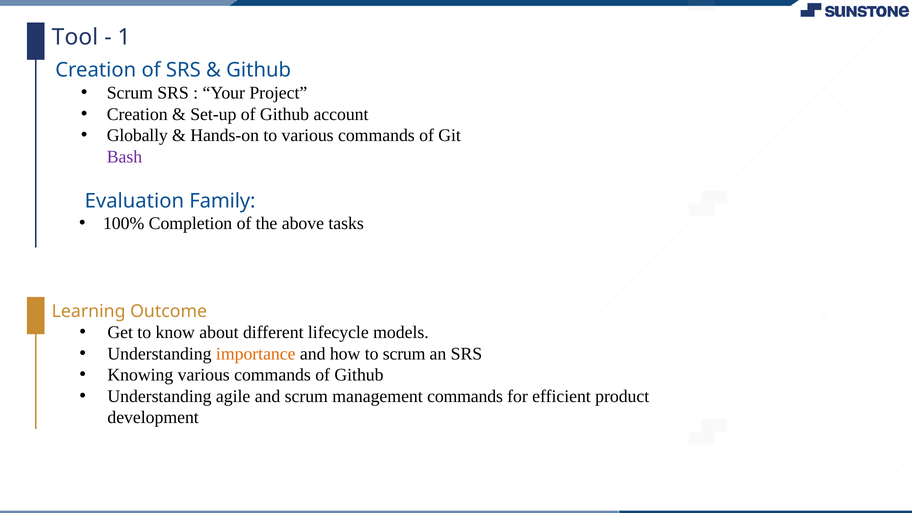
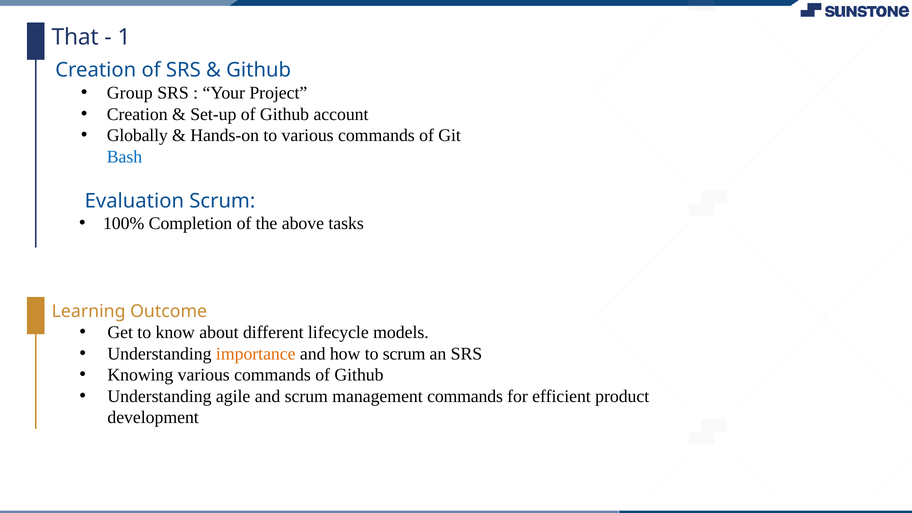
Tool: Tool -> That (75, 37)
Scrum: Scrum -> Group (130, 93)
Bash colour: purple -> blue (124, 157)
Evaluation Family: Family -> Scrum (222, 201)
